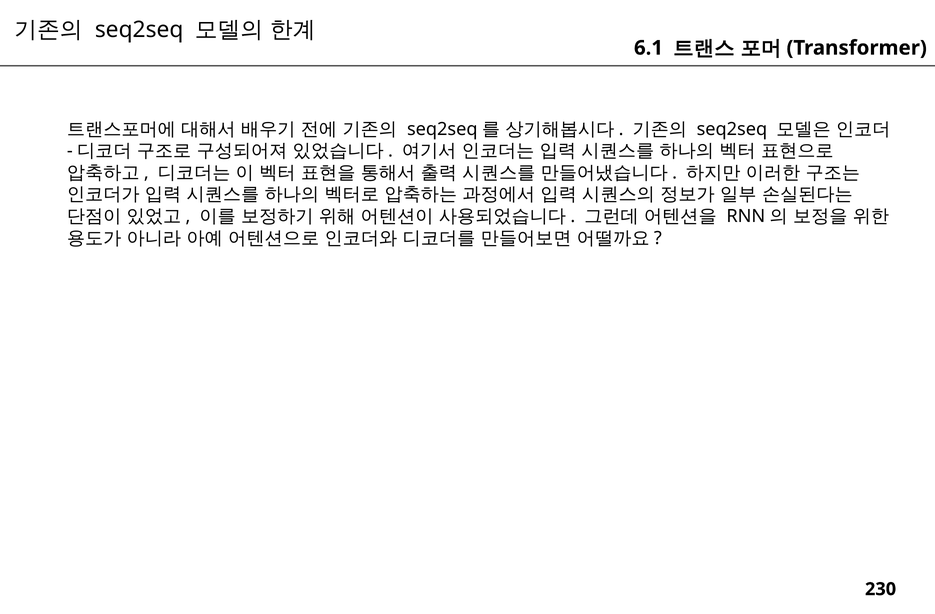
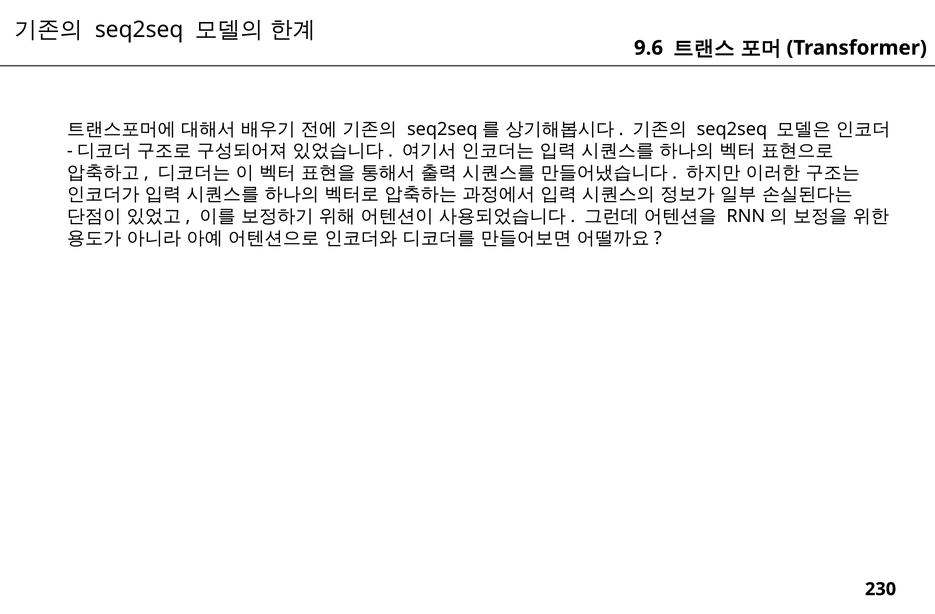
6.1: 6.1 -> 9.6 (649, 48)
